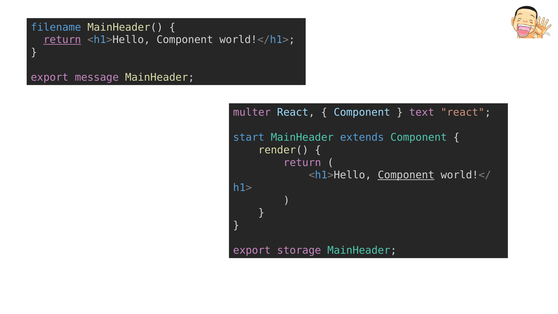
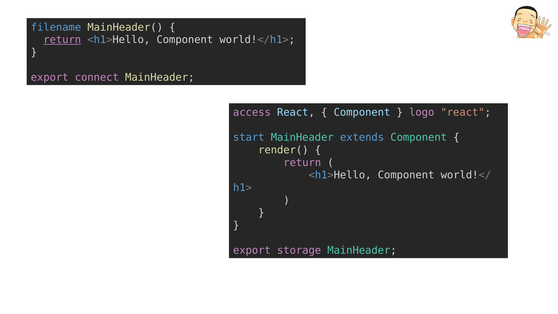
message: message -> connect (97, 77)
multer: multer -> access (252, 112)
text: text -> logo (422, 112)
Component underline: present -> none (406, 175)
